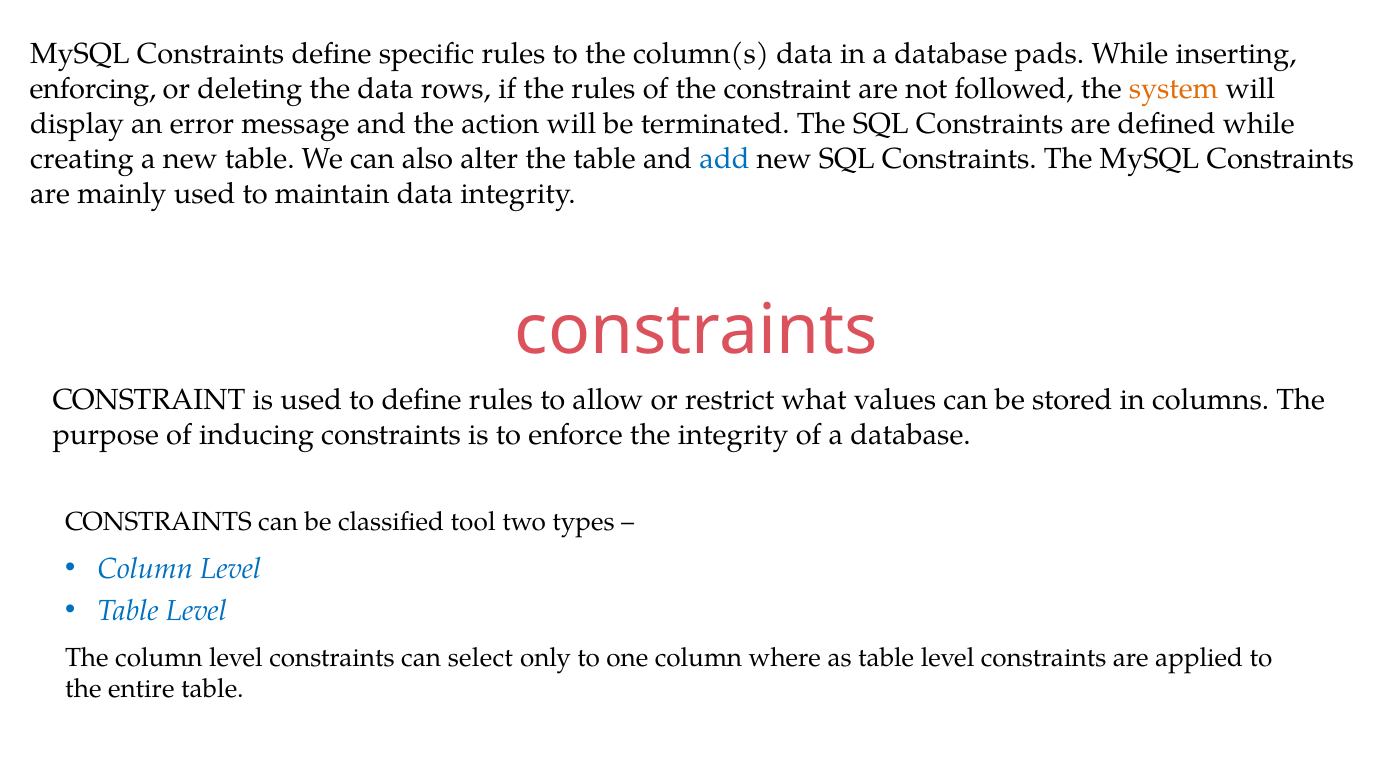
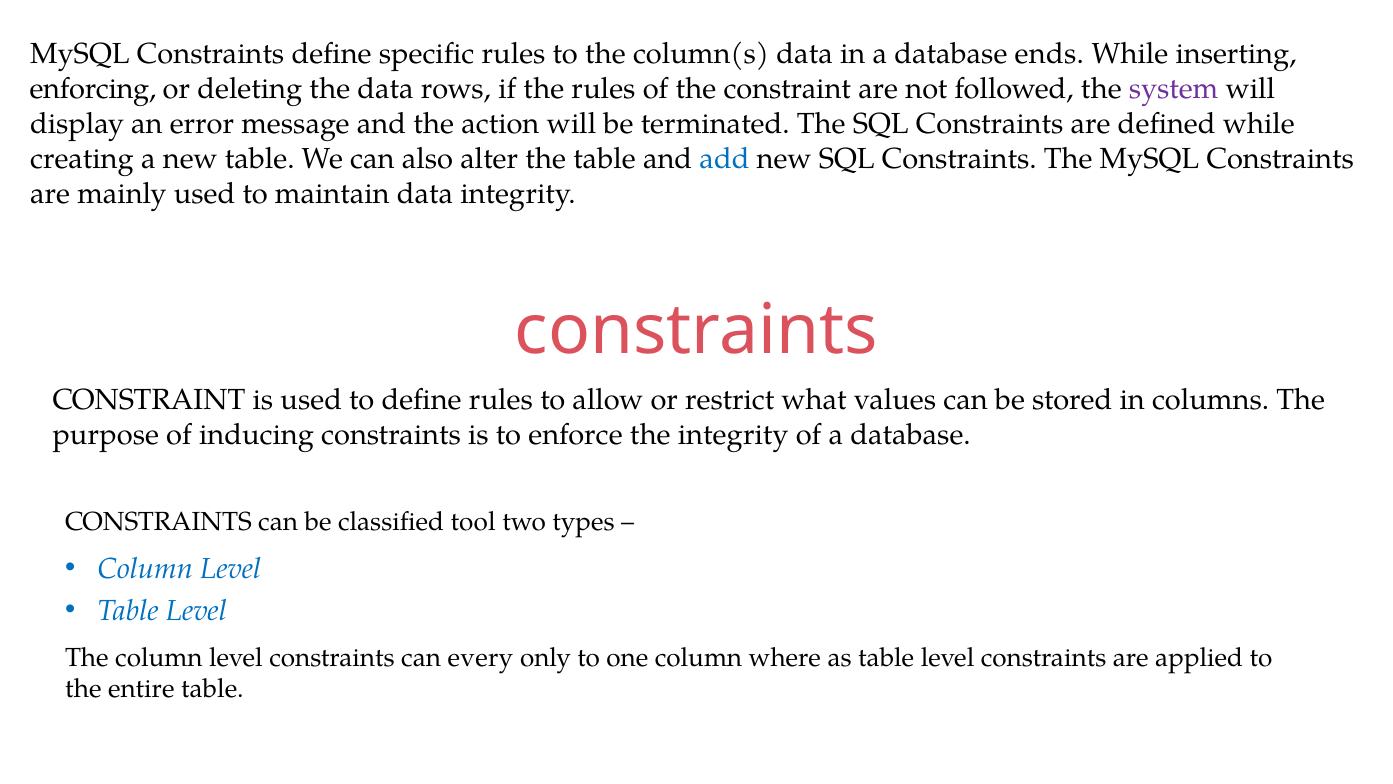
pads: pads -> ends (1049, 54)
system colour: orange -> purple (1174, 89)
select: select -> every (480, 657)
